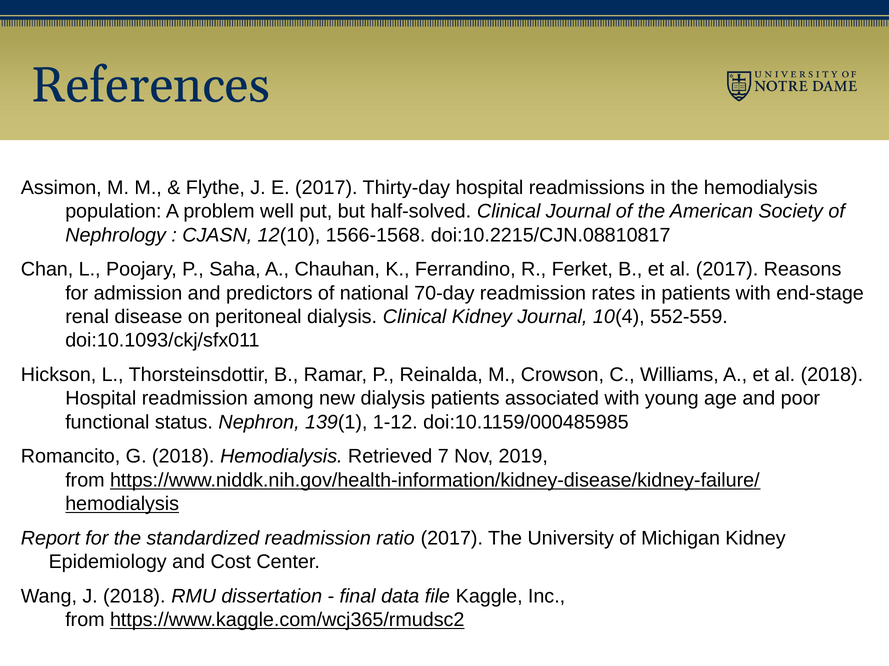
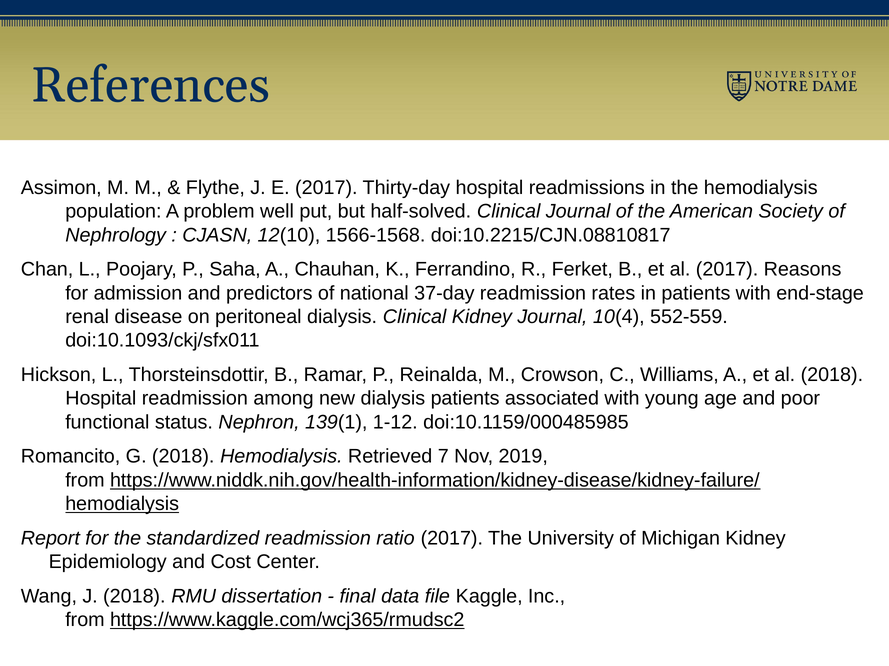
70-day: 70-day -> 37-day (444, 293)
